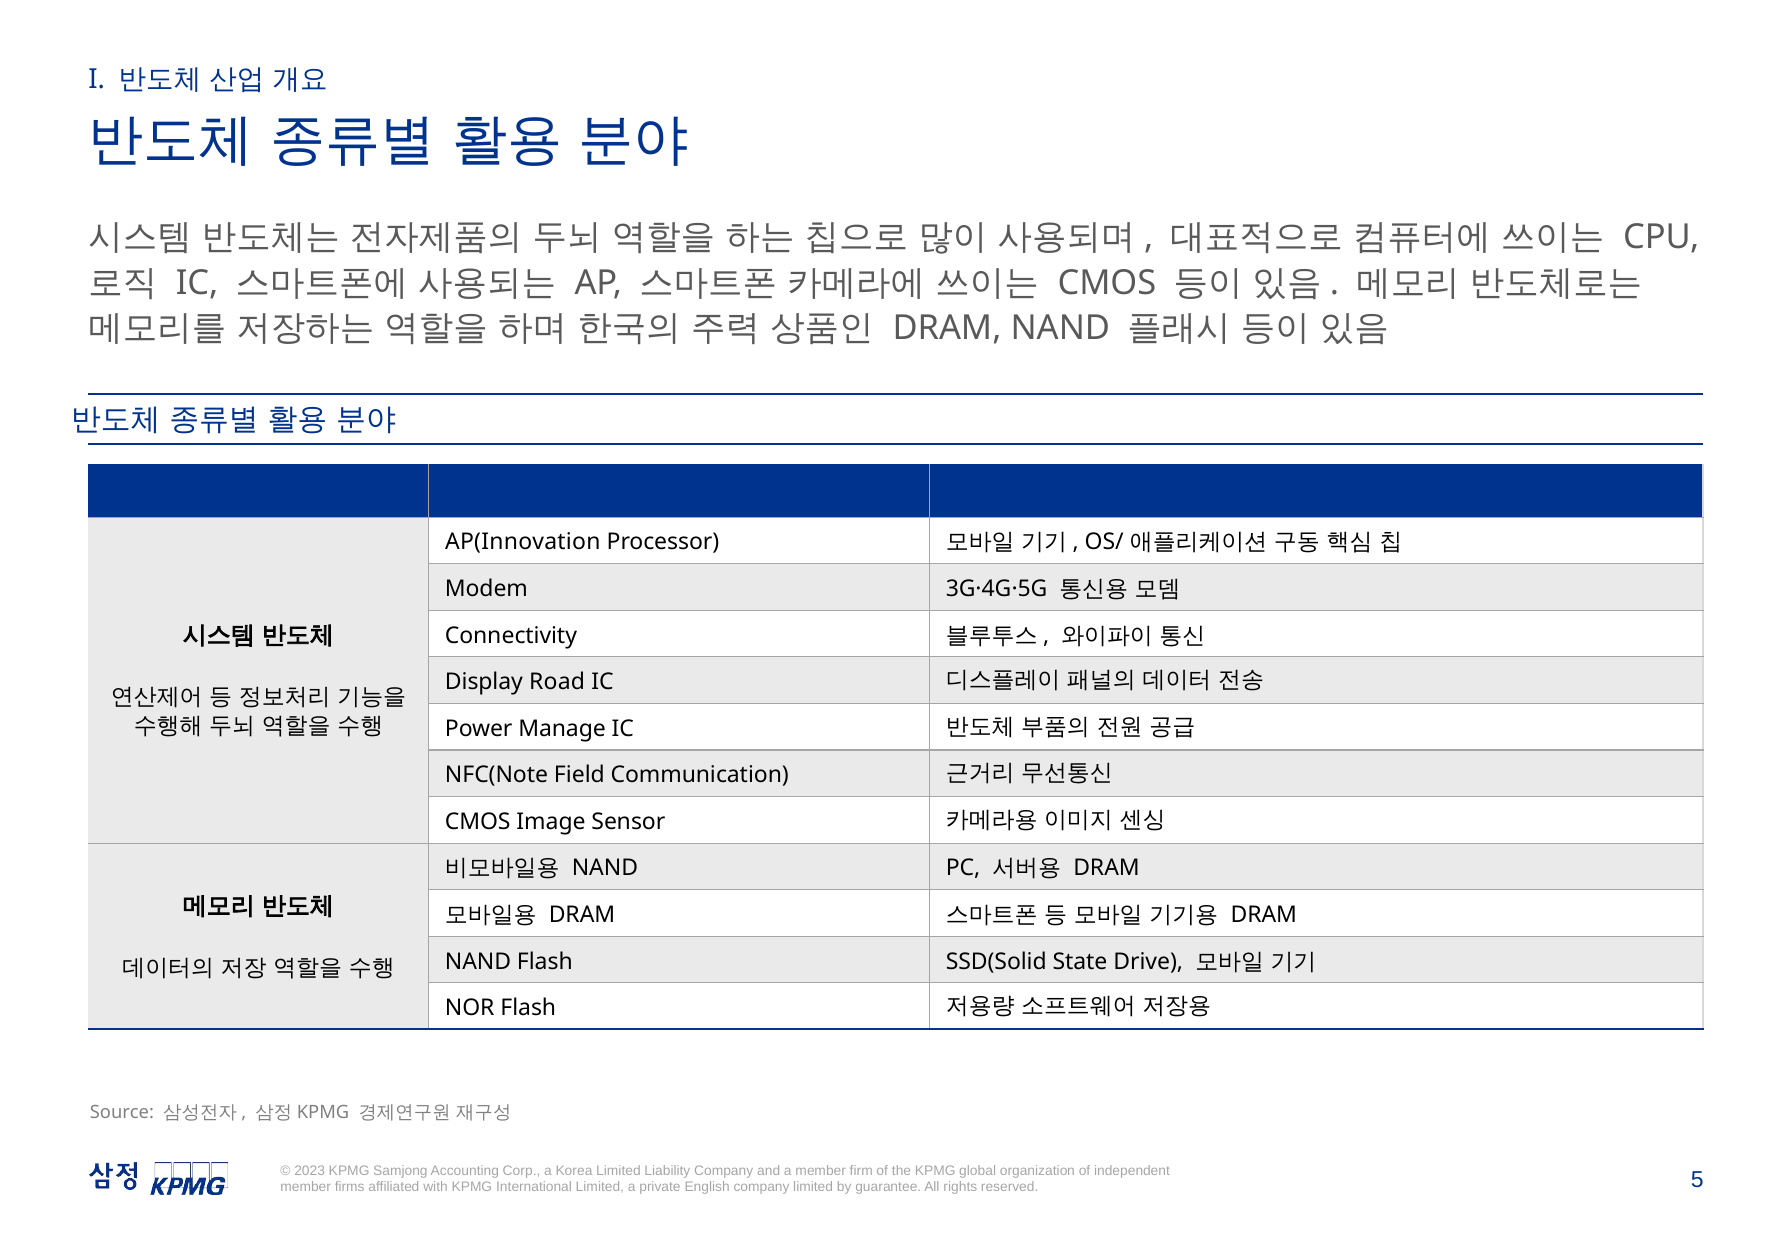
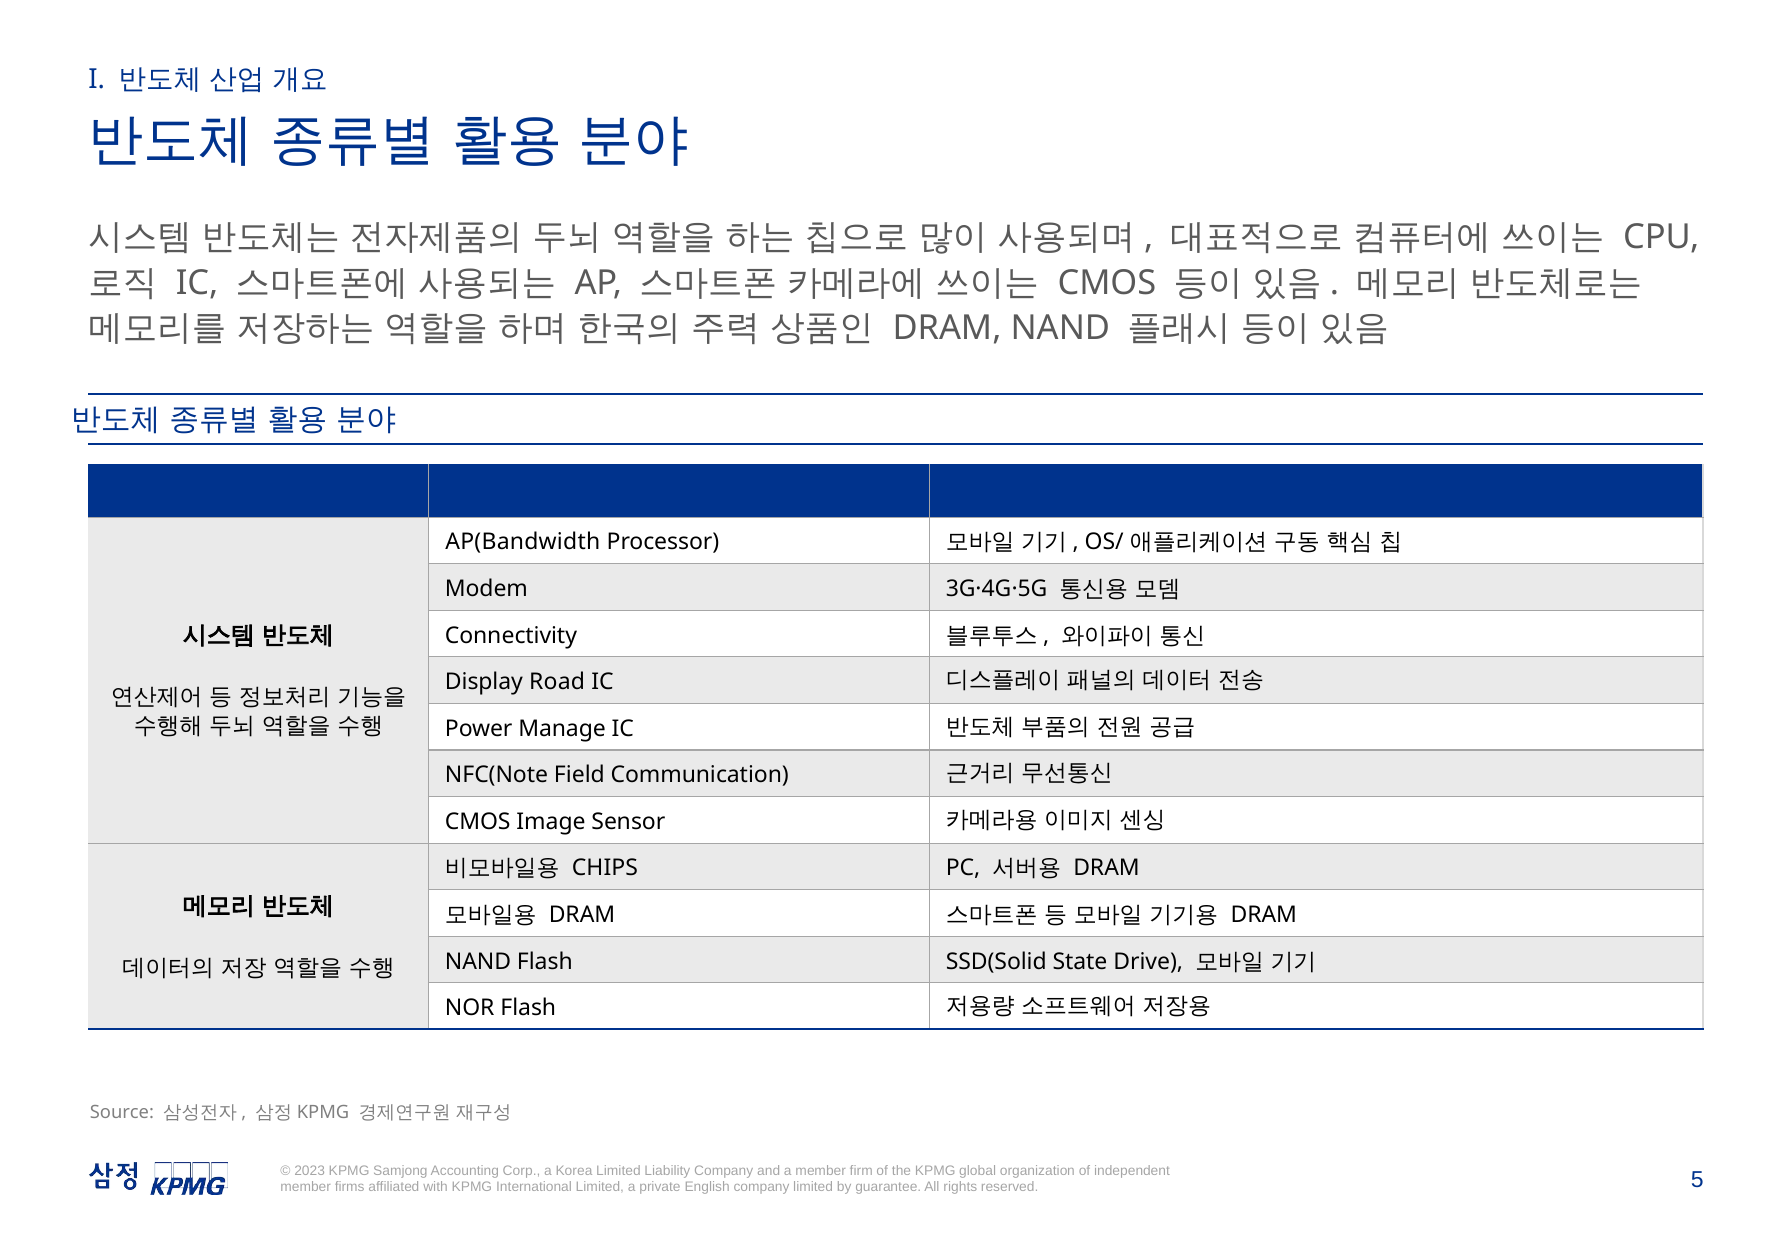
AP(Innovation: AP(Innovation -> AP(Bandwidth (523, 542)
NAND: NAND -> CHIPS (605, 868)
